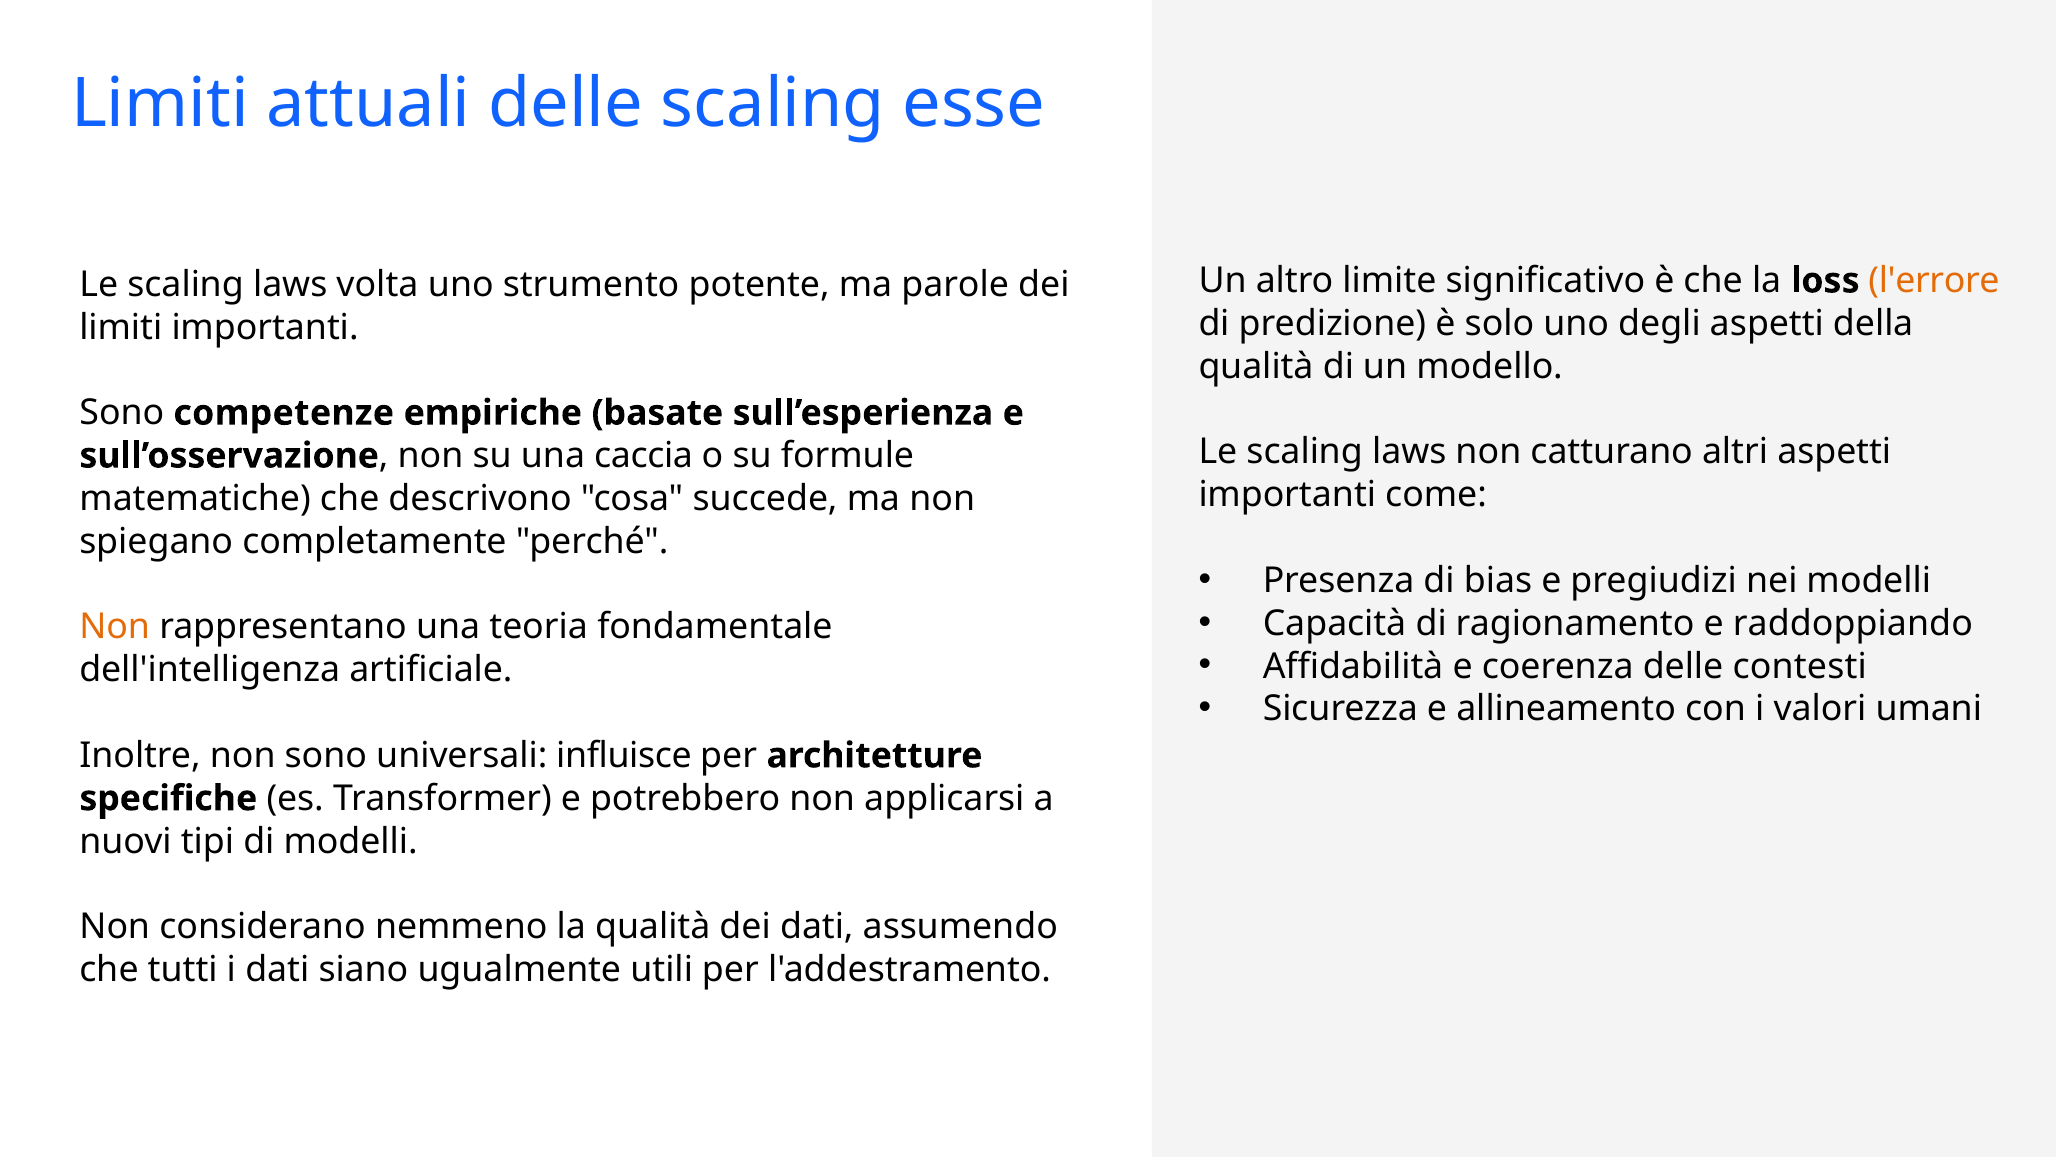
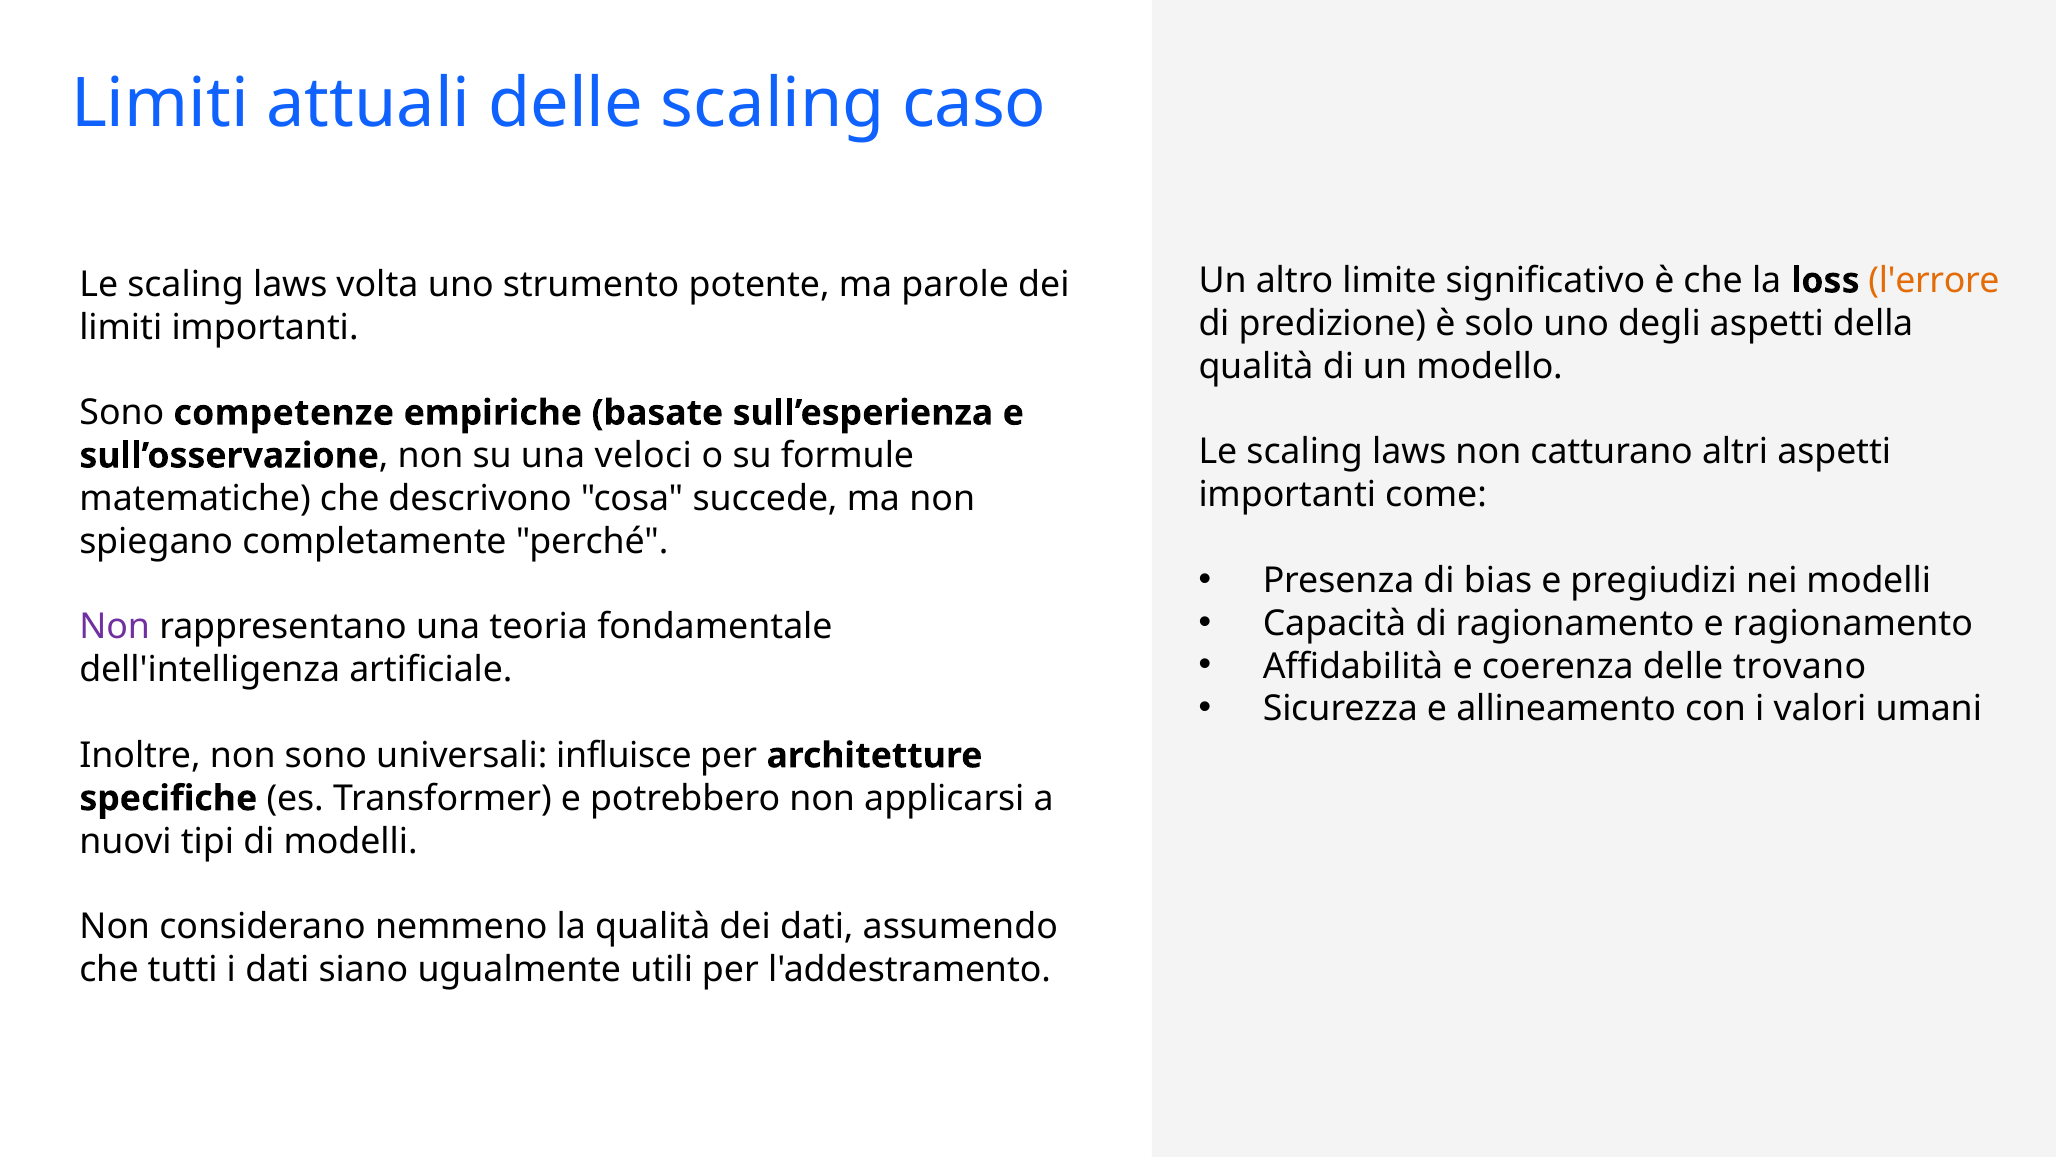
esse: esse -> caso (974, 103)
caccia: caccia -> veloci (643, 456)
e raddoppiando: raddoppiando -> ragionamento (1853, 623)
Non colour: orange -> purple (115, 627)
contesti: contesti -> trovano (1800, 666)
